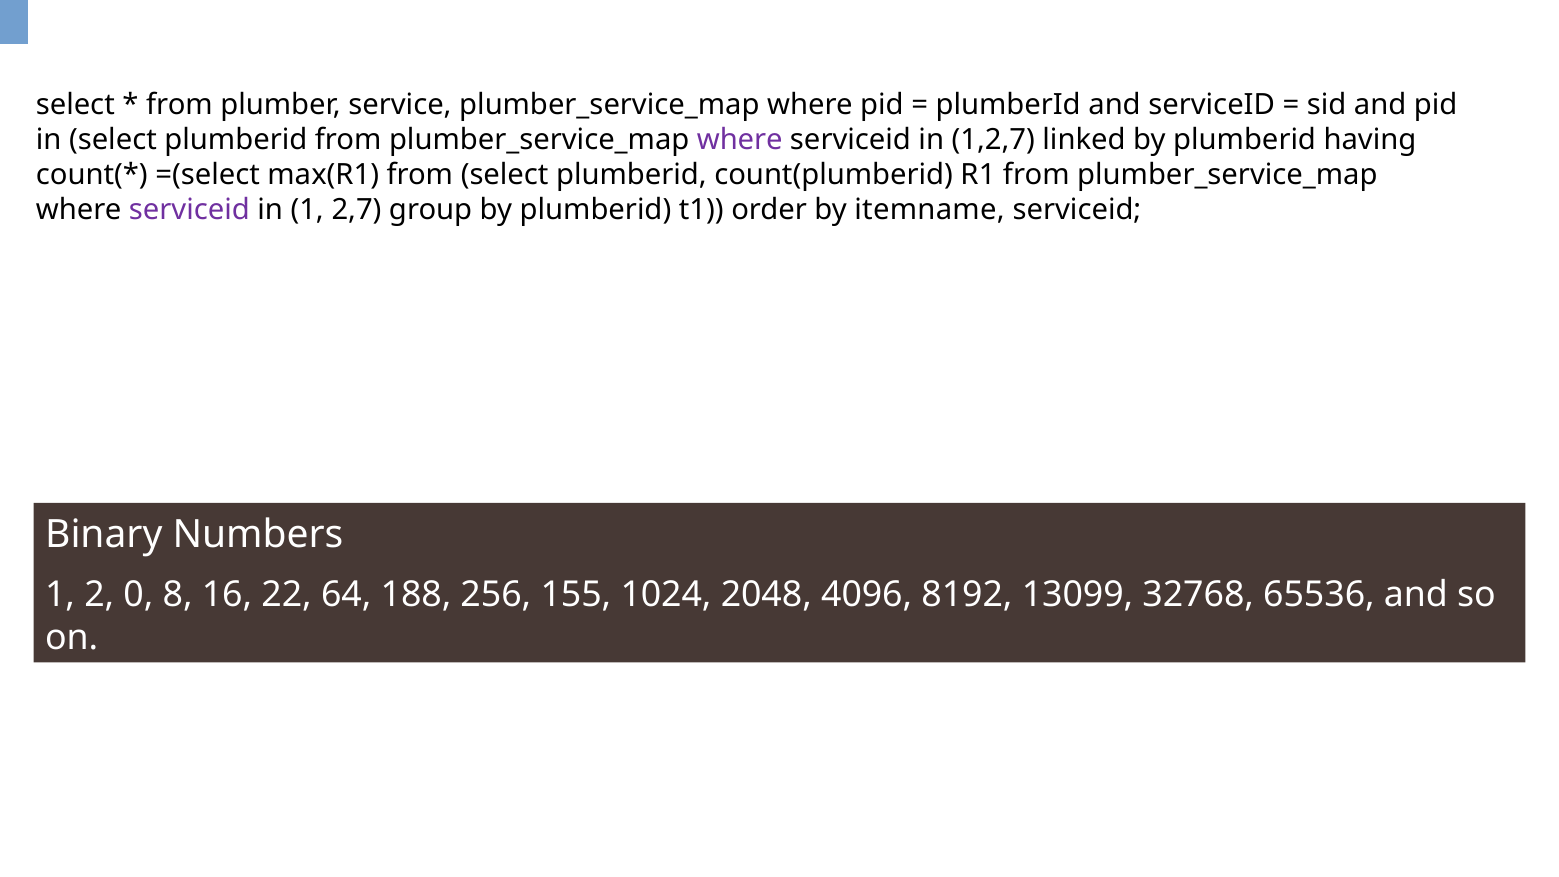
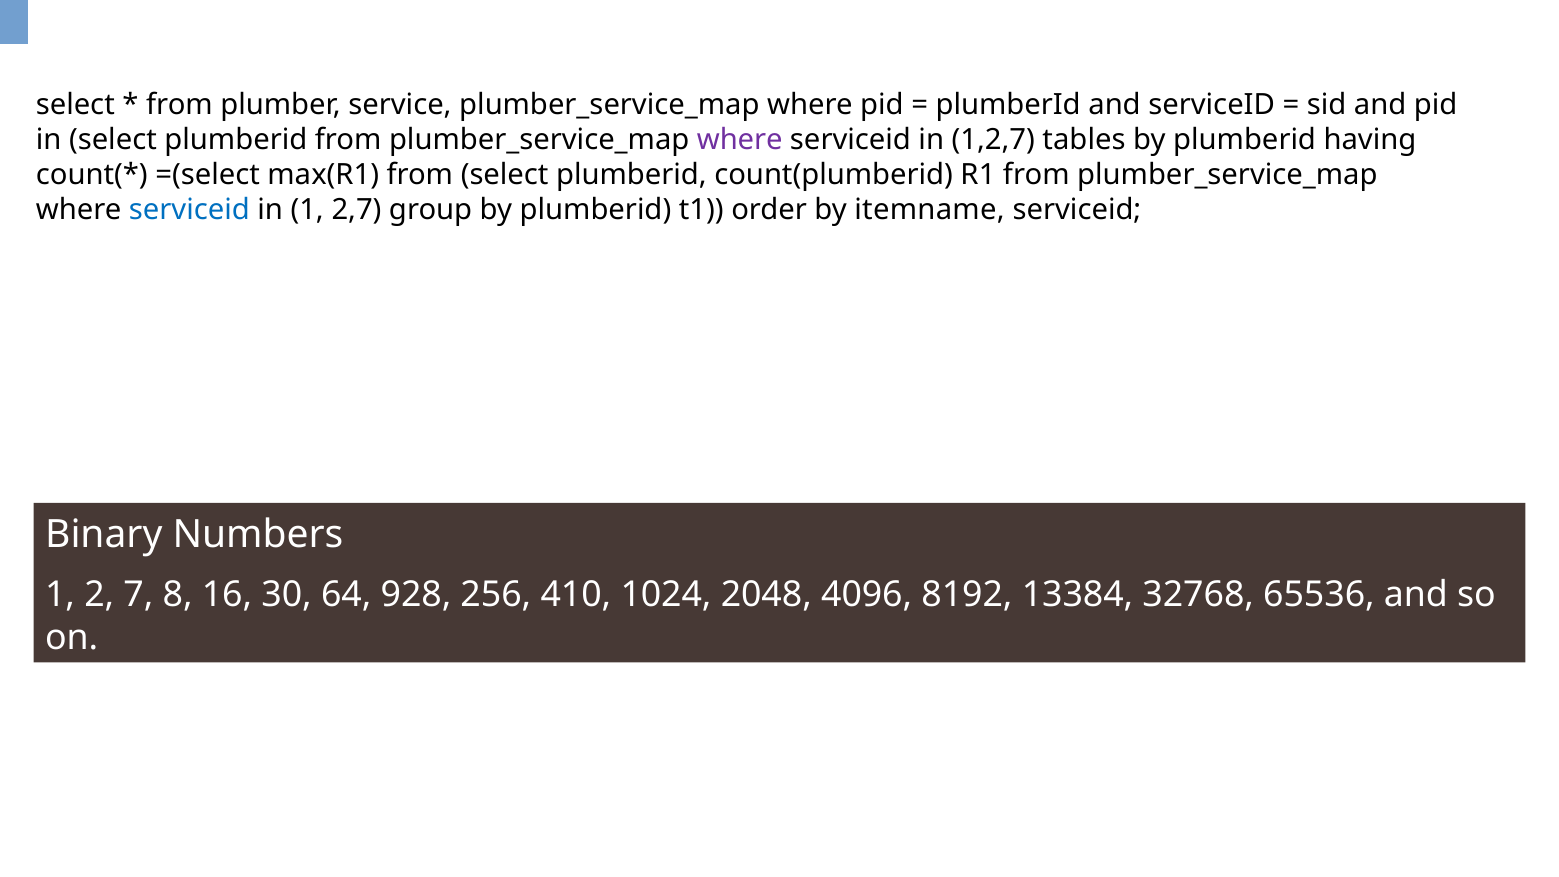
linked: linked -> tables (1084, 140)
serviceid colour: purple -> blue (189, 210)
0: 0 -> 7 (138, 595)
22: 22 -> 30 (287, 595)
188: 188 -> 928 (416, 595)
155: 155 -> 410 (576, 595)
13099: 13099 -> 13384 (1077, 595)
